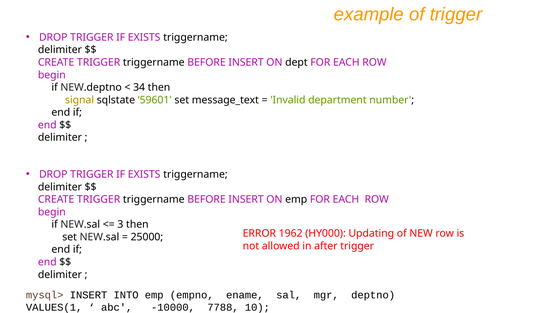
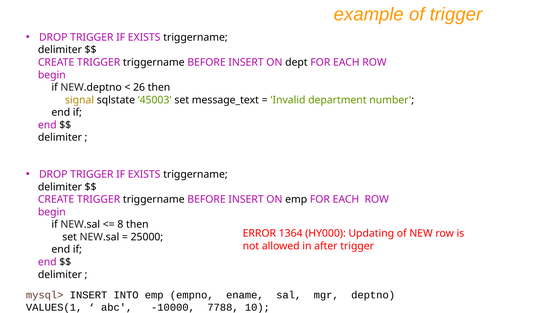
34: 34 -> 26 (139, 87)
59601: 59601 -> 45003 (155, 100)
3: 3 -> 8 (120, 224)
1962: 1962 -> 1364 (291, 233)
